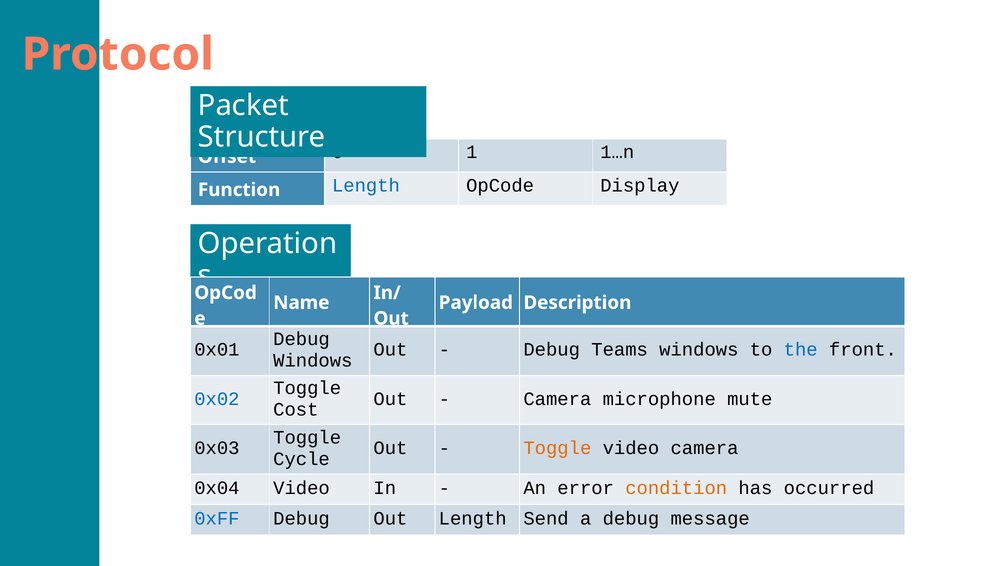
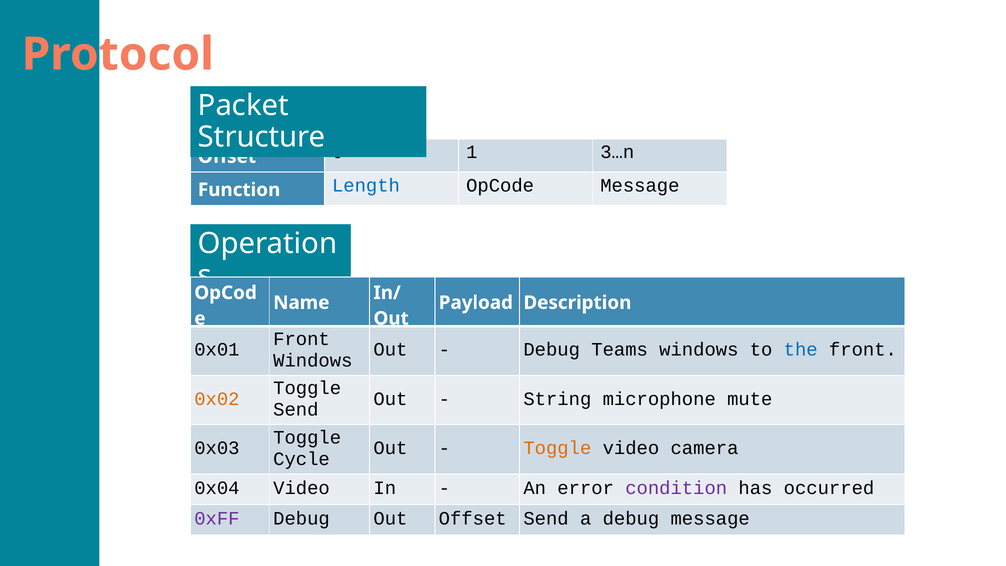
1…n: 1…n -> 3…n (617, 152)
OpCode Display: Display -> Message (640, 185)
Debug: Debug -> Front (302, 339)
0x02 colour: blue -> orange (217, 399)
Camera: Camera -> String (557, 399)
Cost: Cost -> Send (296, 409)
condition colour: orange -> purple (676, 488)
0xFF colour: blue -> purple (217, 519)
Out Length: Length -> Offset (473, 519)
